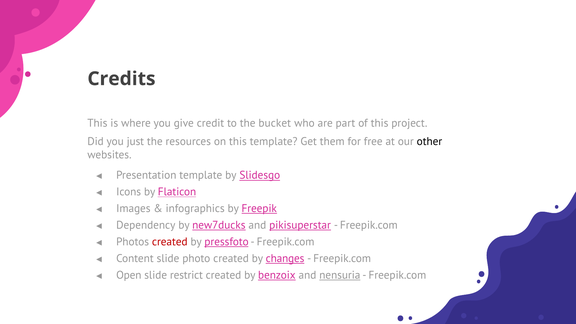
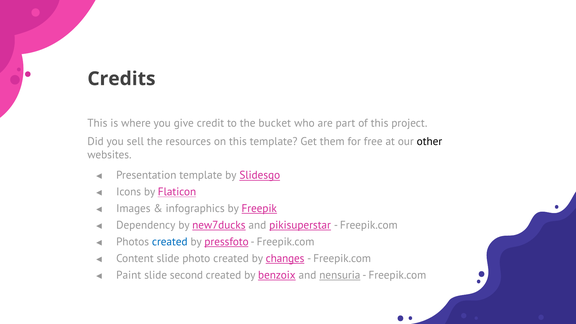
just: just -> sell (135, 141)
created colour: red -> blue (170, 242)
Open: Open -> Paint (129, 275)
restrict: restrict -> second (186, 275)
